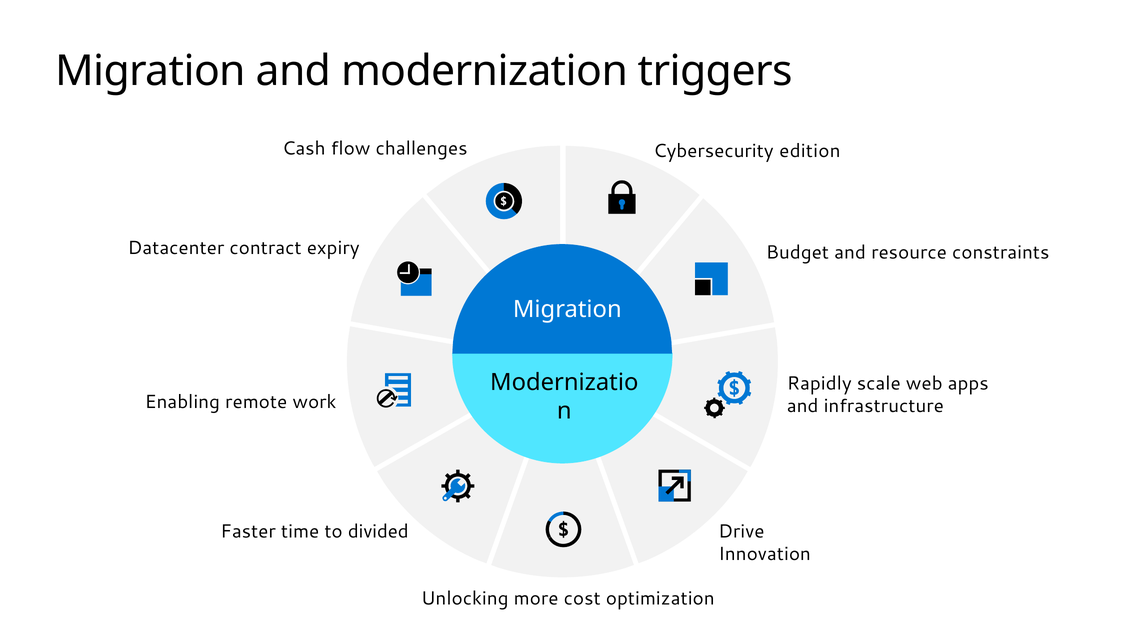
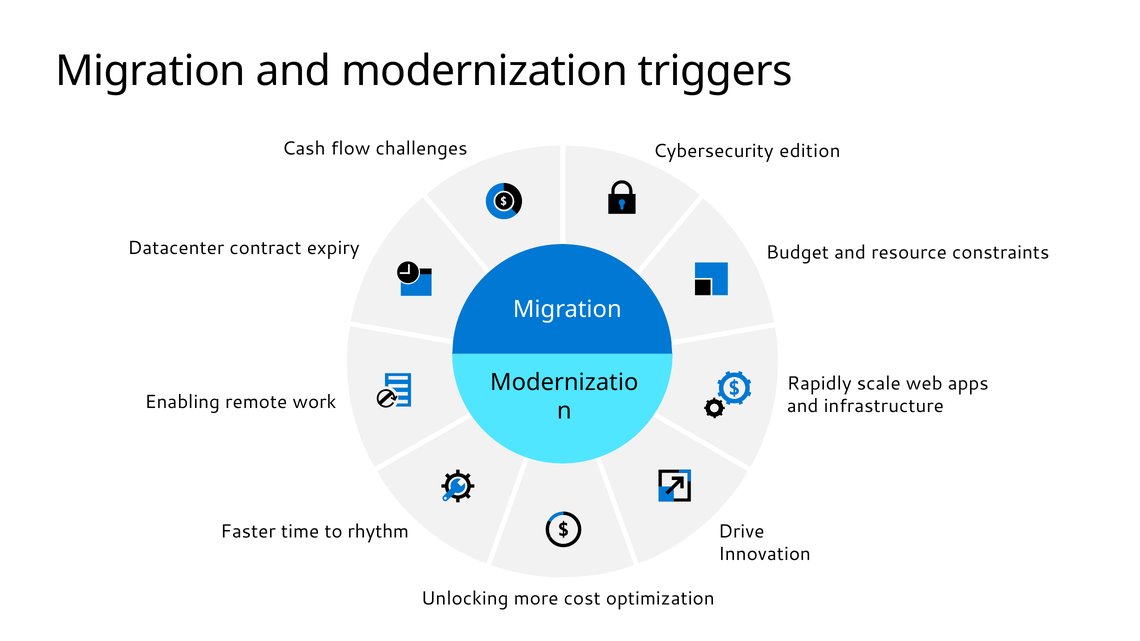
divided: divided -> rhythm (378, 532)
